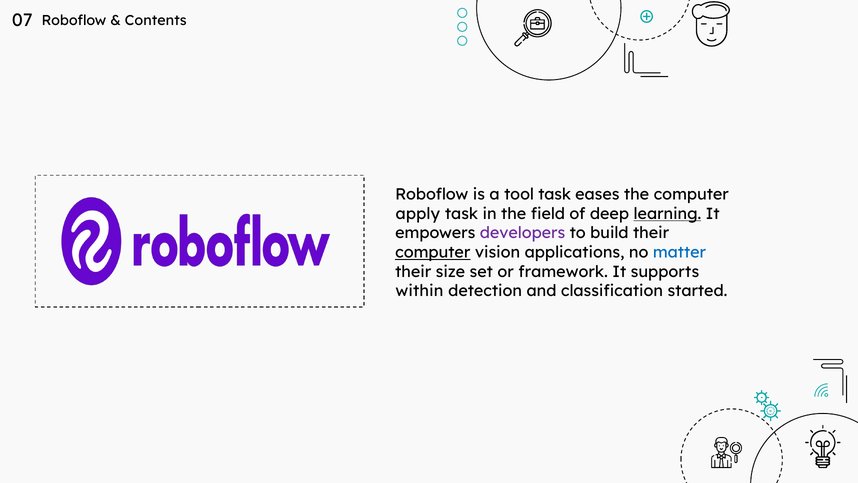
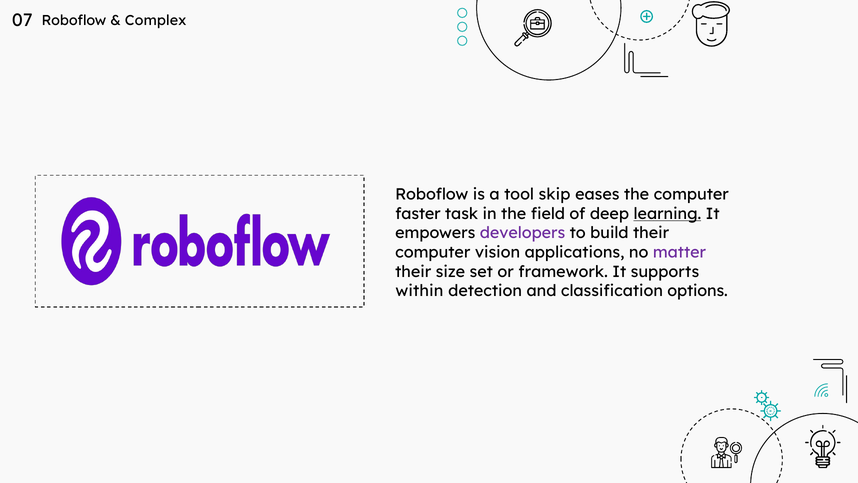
Contents: Contents -> Complex (156, 20)
tool task: task -> skip (555, 194)
apply: apply -> faster (418, 214)
computer underline: present -> none (433, 252)
matter colour: blue -> purple (679, 252)
started: started -> options (698, 291)
